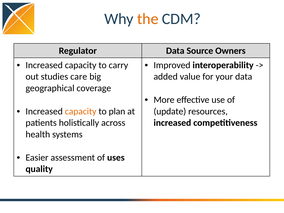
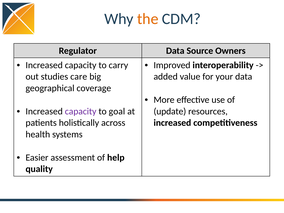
capacity colour: orange -> purple (81, 111)
plan: plan -> goal (117, 111)
uses: uses -> help (116, 157)
